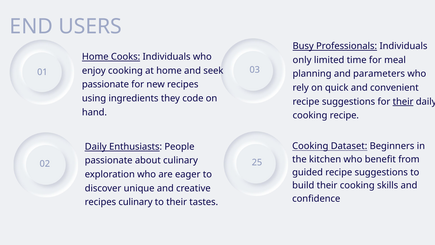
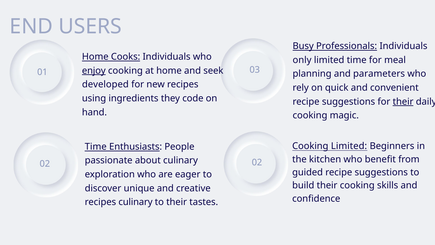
enjoy underline: none -> present (94, 71)
passionate: passionate -> developed (105, 84)
cooking recipe: recipe -> magic (344, 115)
Cooking Dataset: Dataset -> Limited (349, 146)
Daily: Daily -> Time (96, 146)
02 25: 25 -> 02 (257, 162)
